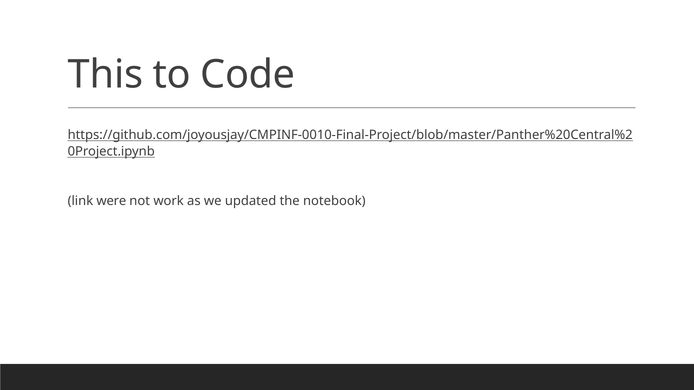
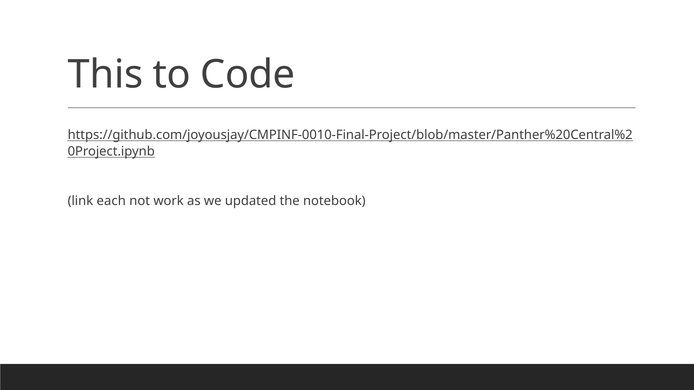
were: were -> each (111, 201)
